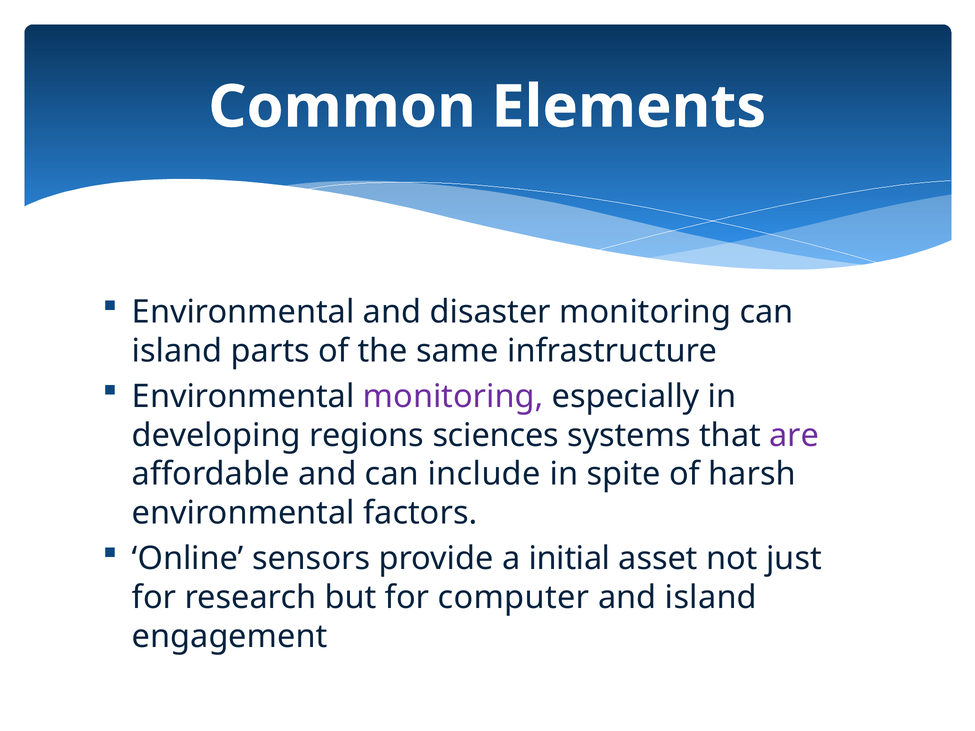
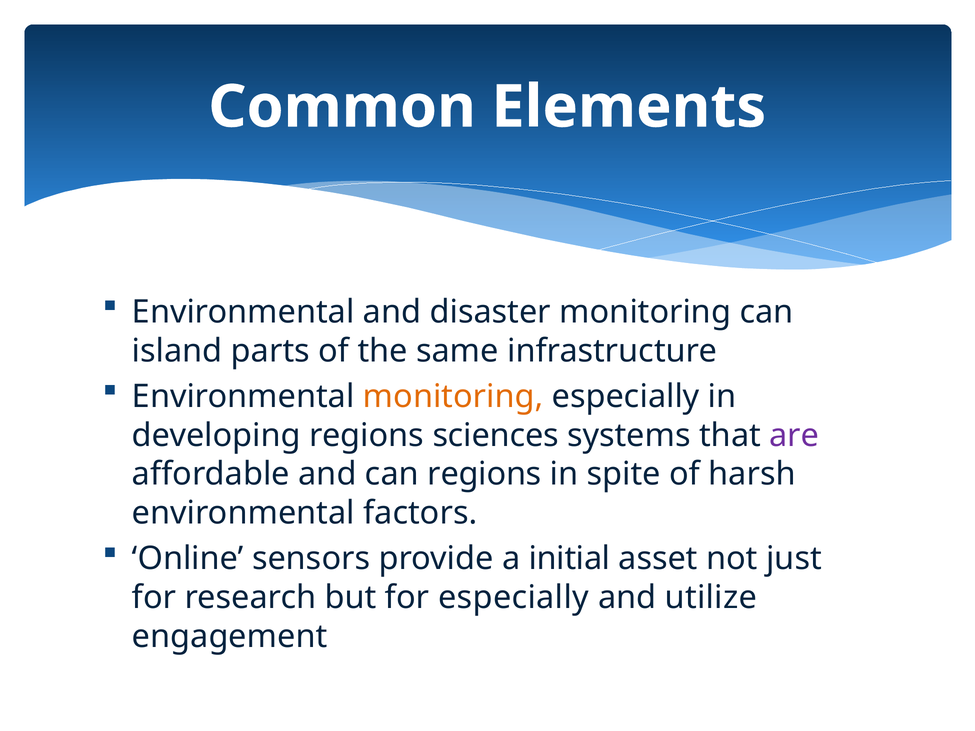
monitoring colour: purple -> orange (453, 396)
can include: include -> regions (484, 474)
for computer: computer -> especially (514, 598)
and island: island -> utilize (711, 598)
